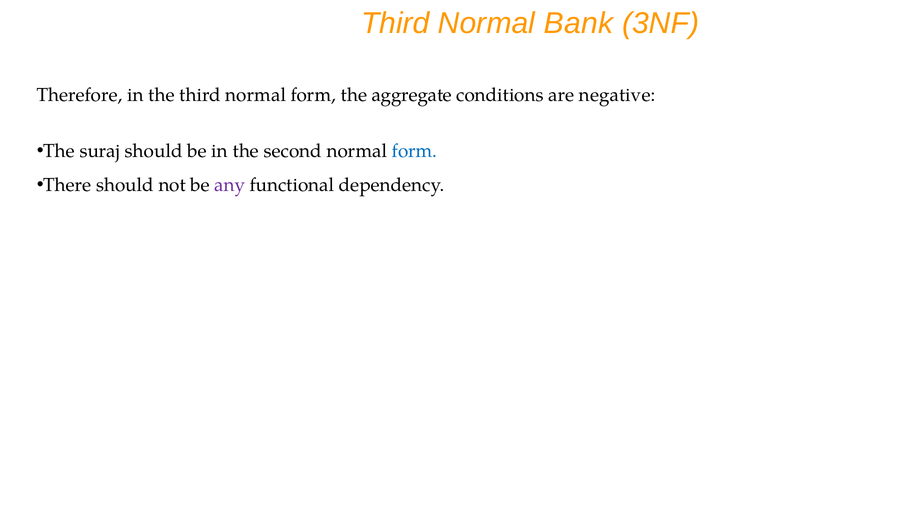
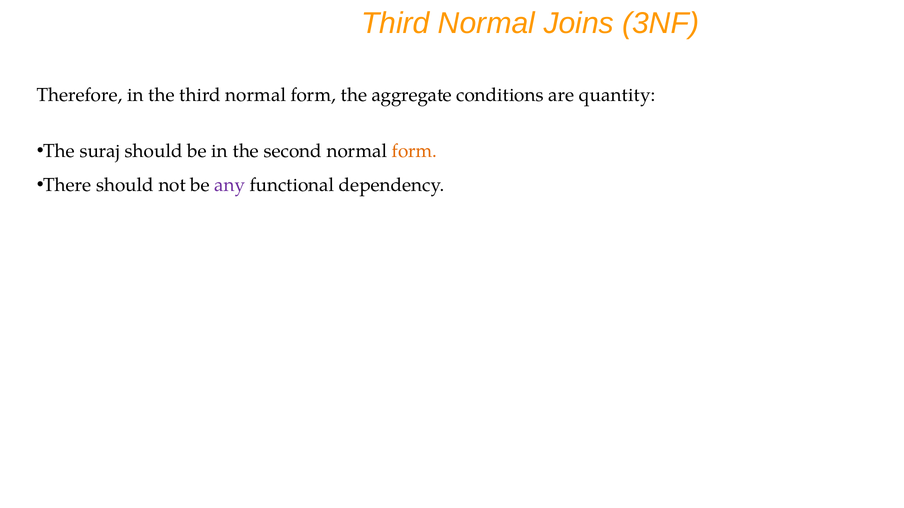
Bank: Bank -> Joins (579, 24)
negative: negative -> quantity (617, 95)
form colour: blue -> orange (415, 151)
